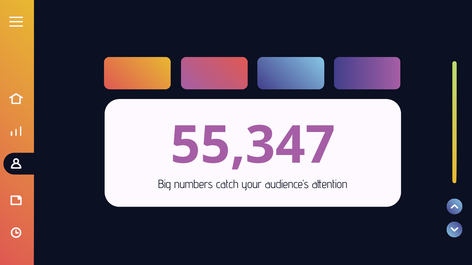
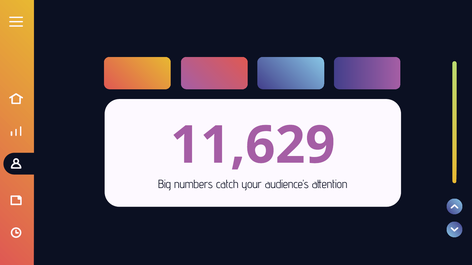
55,347: 55,347 -> 11,629 (253, 146)
